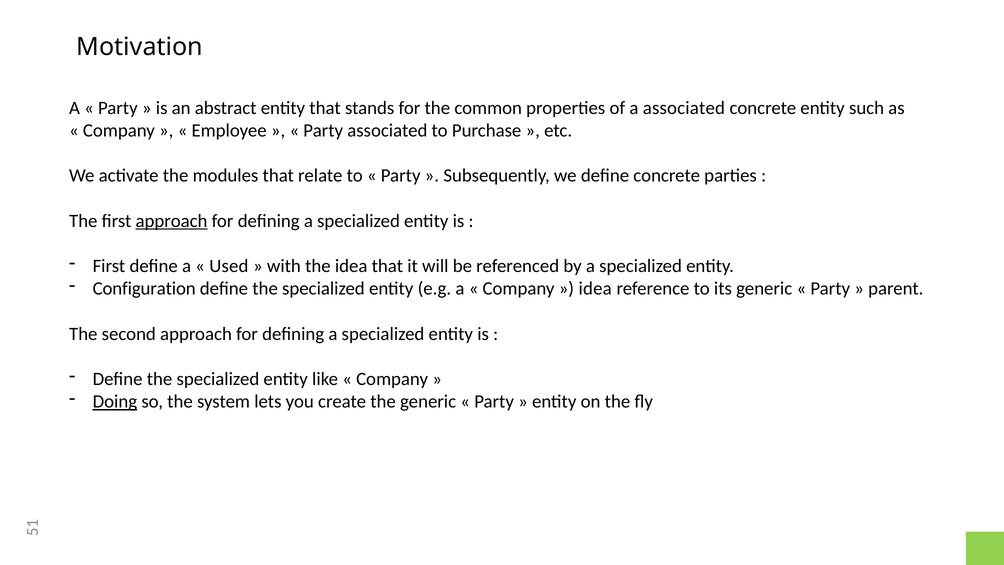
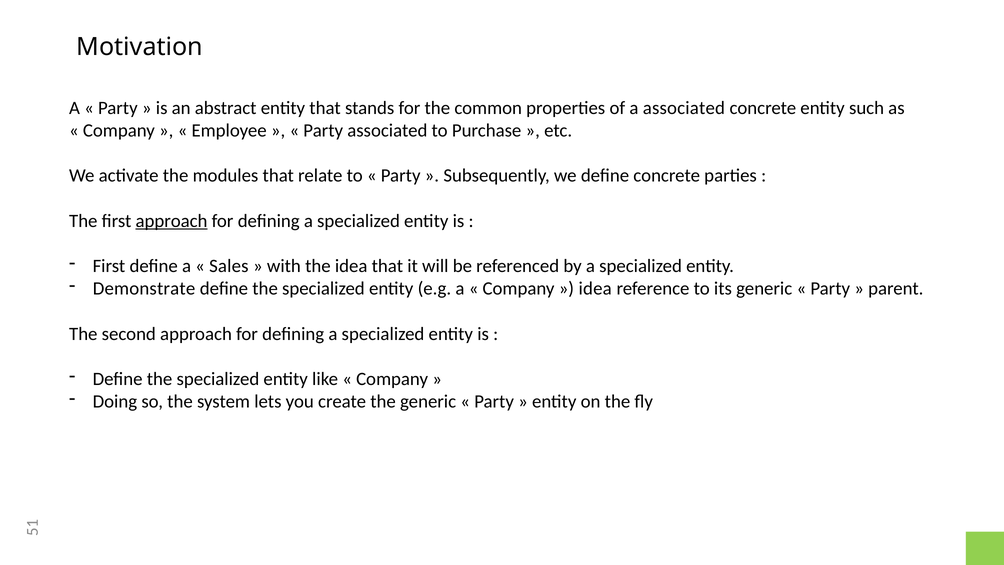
Used: Used -> Sales (229, 266)
Configuration: Configuration -> Demonstrate (144, 289)
Doing underline: present -> none (115, 402)
